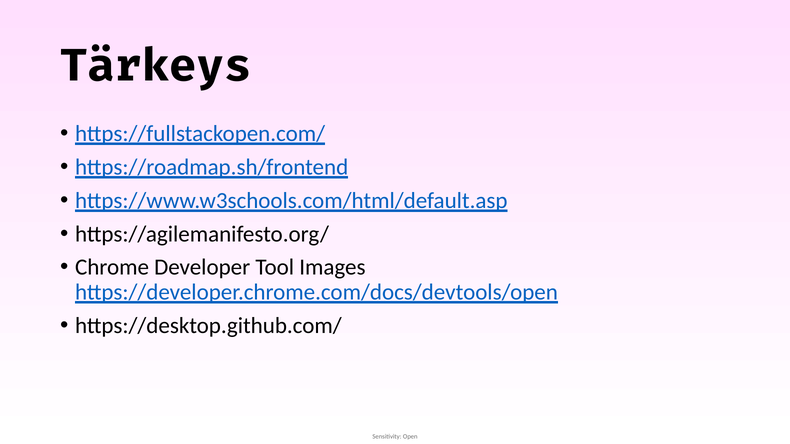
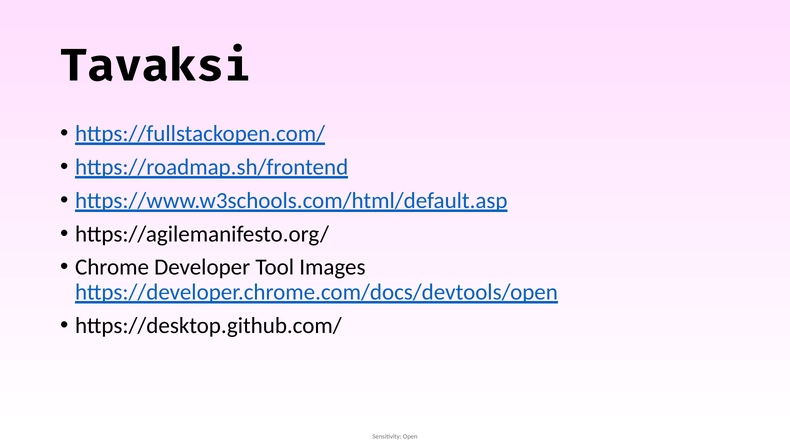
Tärkeys: Tärkeys -> Tavaksi (156, 66)
